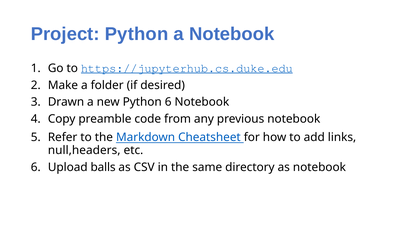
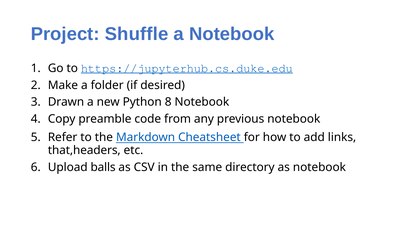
Project Python: Python -> Shuffle (137, 34)
Python 6: 6 -> 8 (168, 102)
null,headers: null,headers -> that,headers (84, 150)
